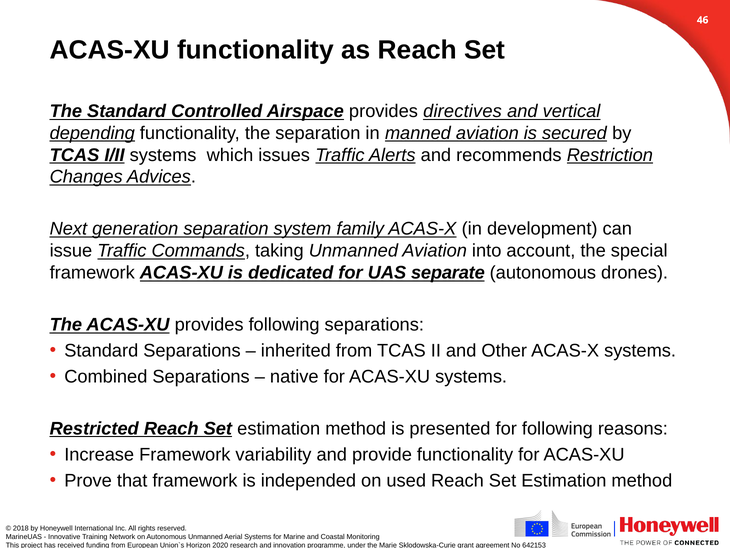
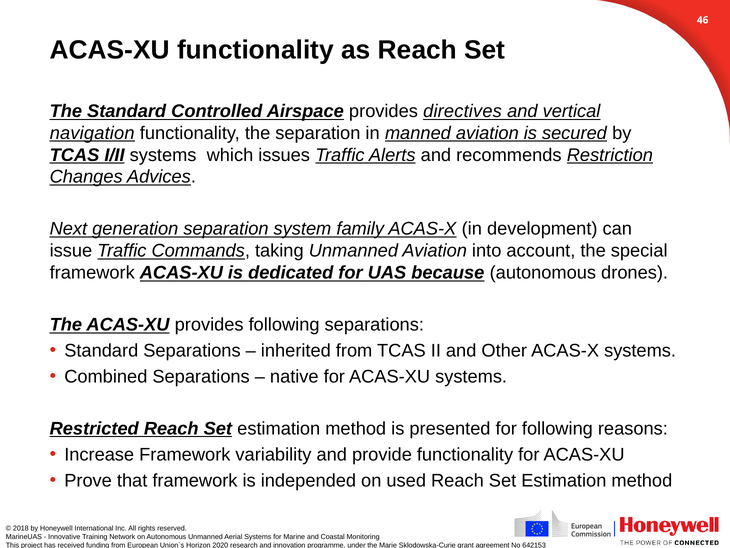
depending: depending -> navigation (92, 133)
separate: separate -> because (448, 272)
